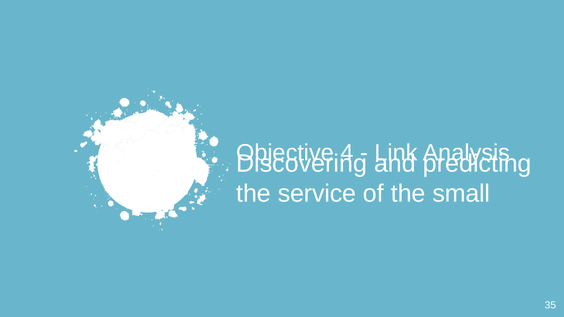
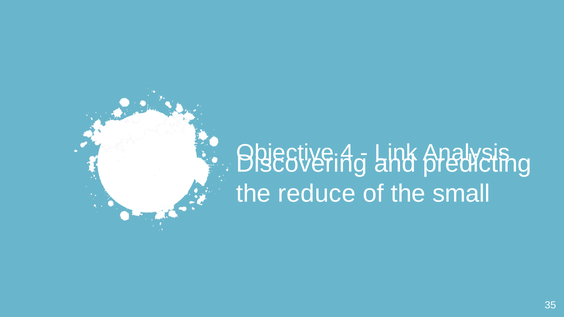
service: service -> reduce (317, 194)
